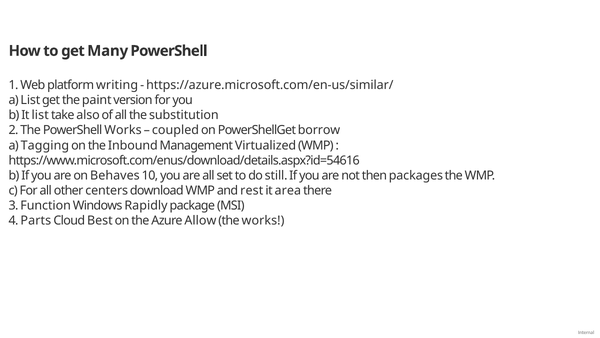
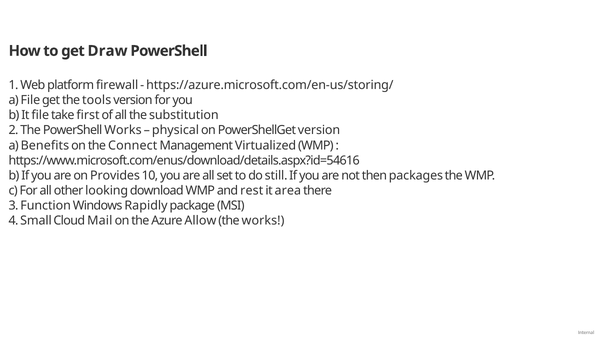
Many: Many -> Draw (108, 51)
writing: writing -> firewall (117, 85)
https://azure.microsoft.com/en-us/similar/: https://azure.microsoft.com/en-us/similar/ -> https://azure.microsoft.com/en-us/storing/ (270, 85)
a List: List -> File (30, 100)
paint: paint -> tools (97, 100)
It list: list -> file (40, 115)
also: also -> first (88, 115)
coupled: coupled -> physical (176, 130)
PowerShellGet borrow: borrow -> version (319, 130)
Tagging: Tagging -> Benefits (45, 145)
Inbound: Inbound -> Connect (133, 145)
Behaves: Behaves -> Provides (115, 175)
centers: centers -> looking (107, 190)
Parts: Parts -> Small (36, 220)
Best: Best -> Mail (100, 220)
